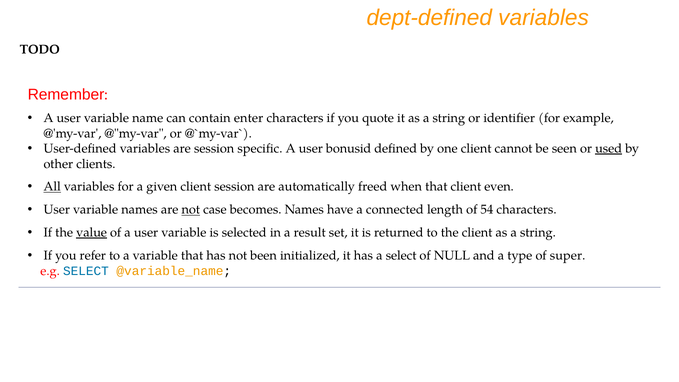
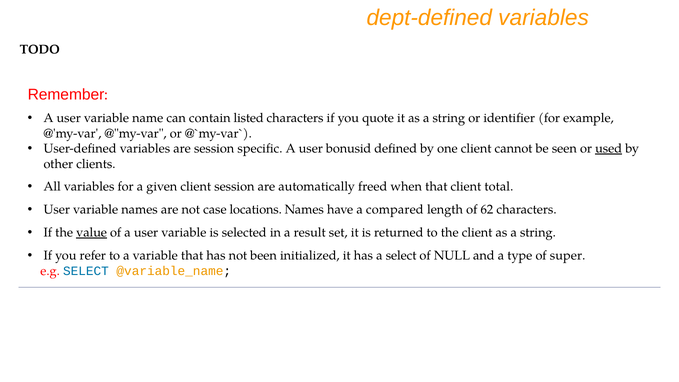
enter: enter -> listed (249, 118)
All underline: present -> none (52, 187)
even: even -> total (499, 187)
not underline: present -> none (191, 210)
becomes: becomes -> locations (256, 210)
connected: connected -> compared (395, 210)
54: 54 -> 62 (487, 210)
